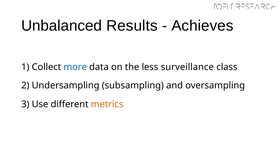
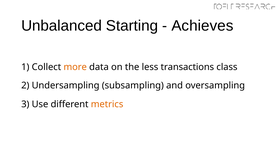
Results: Results -> Starting (132, 26)
more colour: blue -> orange (75, 67)
surveillance: surveillance -> transactions (187, 67)
